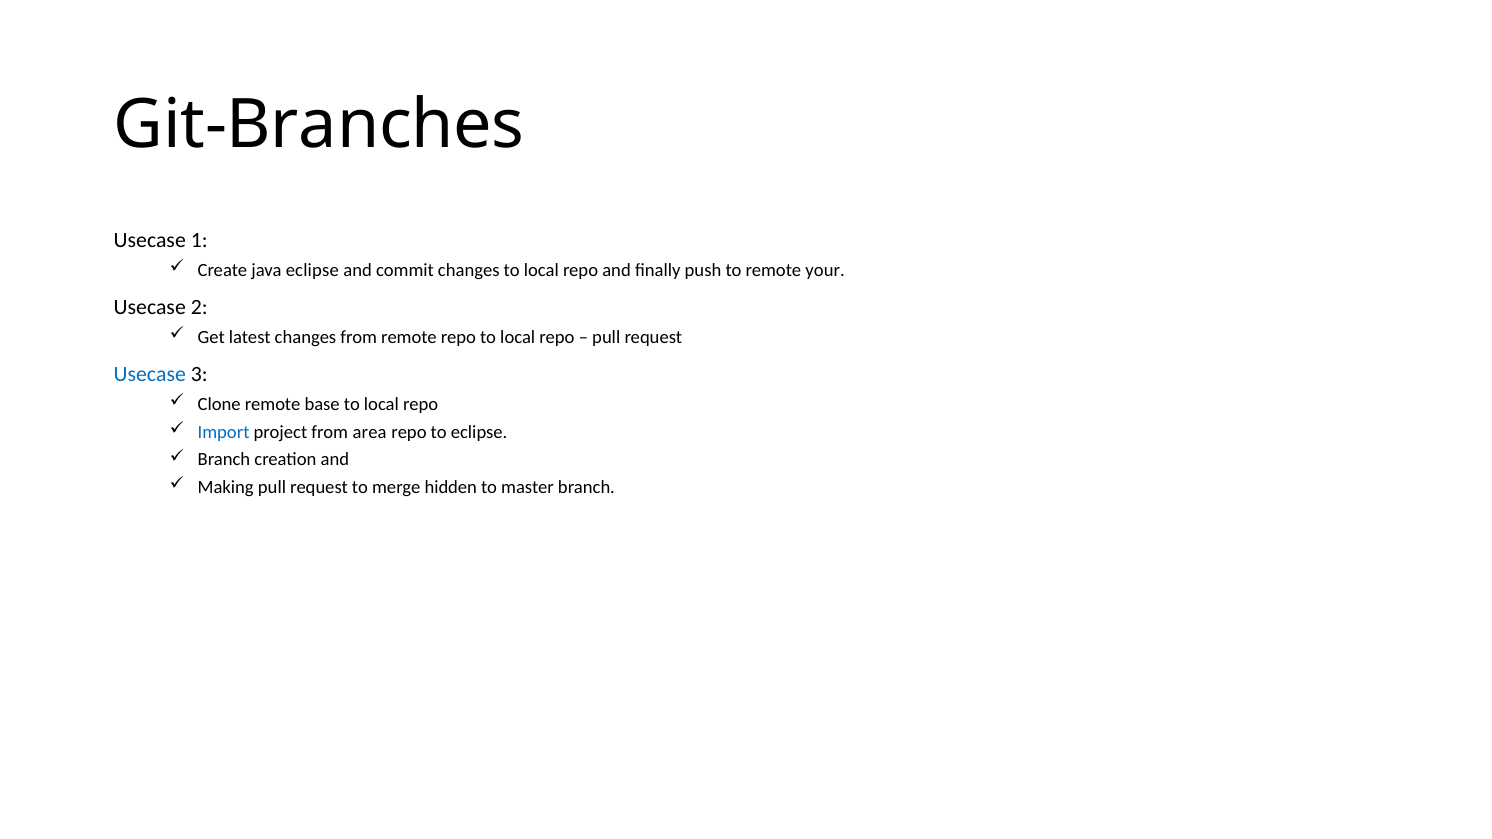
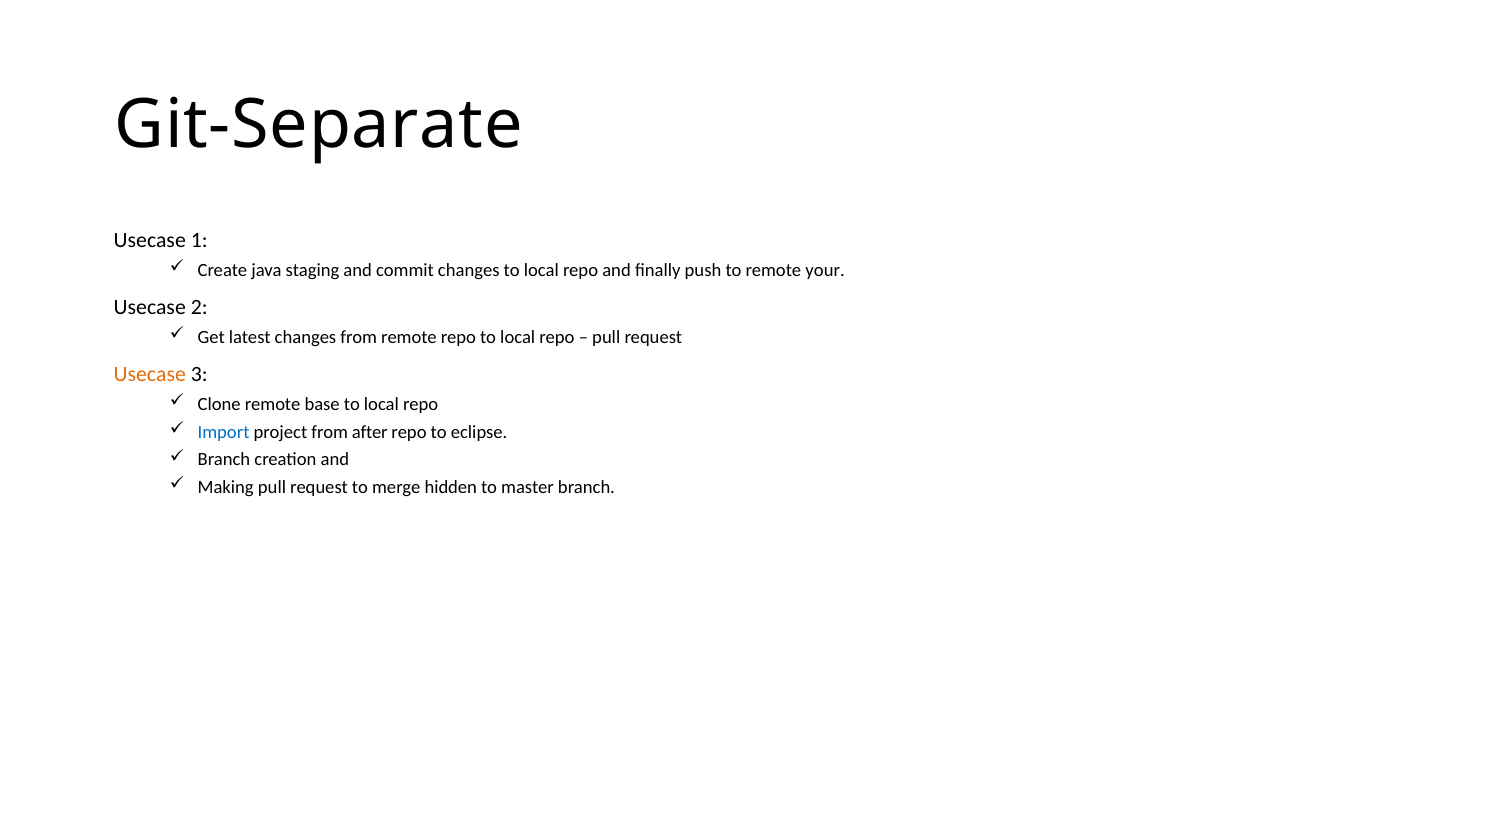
Git-Branches: Git-Branches -> Git-Separate (319, 125)
java eclipse: eclipse -> staging (312, 270)
Usecase colour: blue -> orange (150, 375)
area: area -> after (370, 432)
